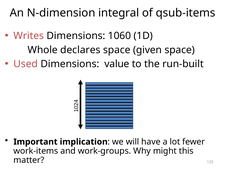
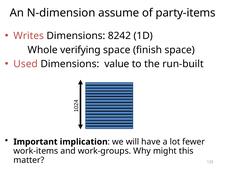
integral: integral -> assume (119, 13)
qsub-items: qsub-items -> party-items (186, 13)
1060: 1060 -> 8242 (119, 36)
declares: declares -> verifying (80, 50)
given: given -> finish (147, 50)
